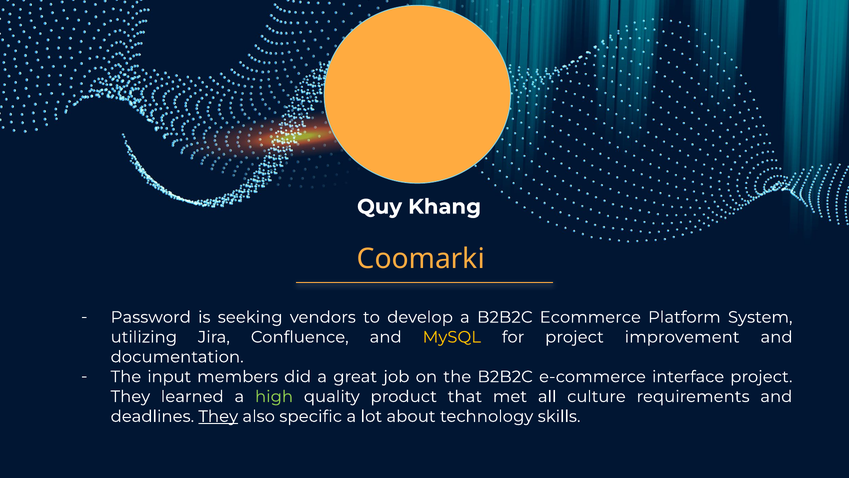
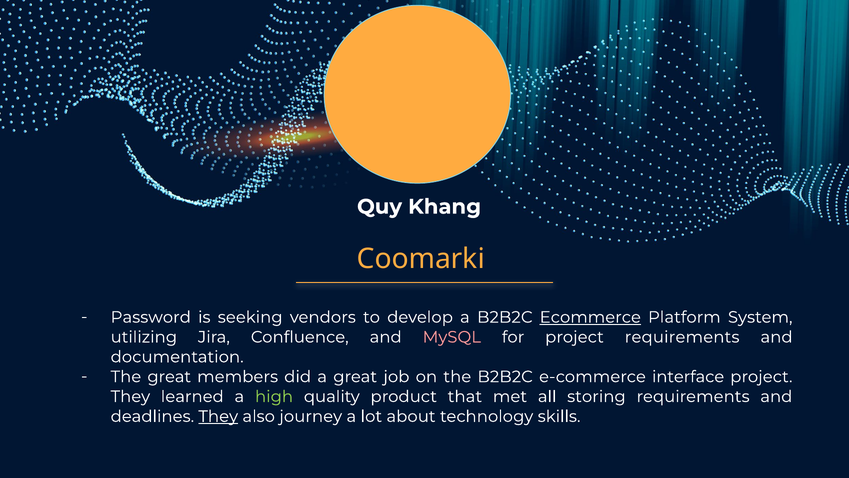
Ecommerce underline: none -> present (590, 317)
MySQL colour: yellow -> pink (452, 337)
project improvement: improvement -> requirements (682, 337)
The input: input -> great (169, 376)
culture: culture -> storing (596, 396)
specific: specific -> journey (311, 416)
